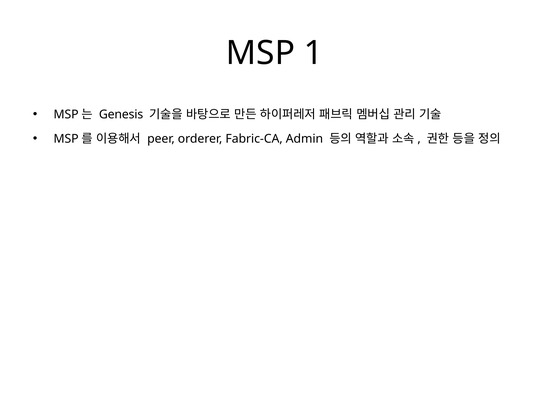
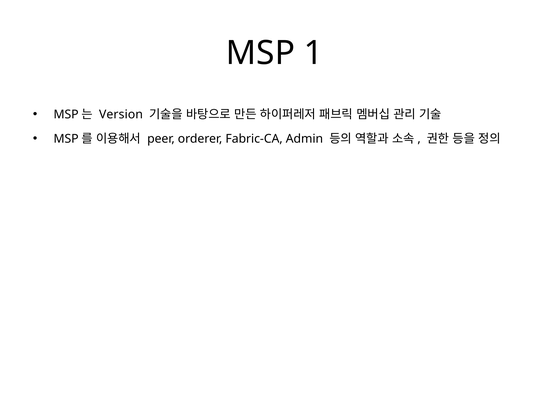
Genesis: Genesis -> Version (121, 114)
